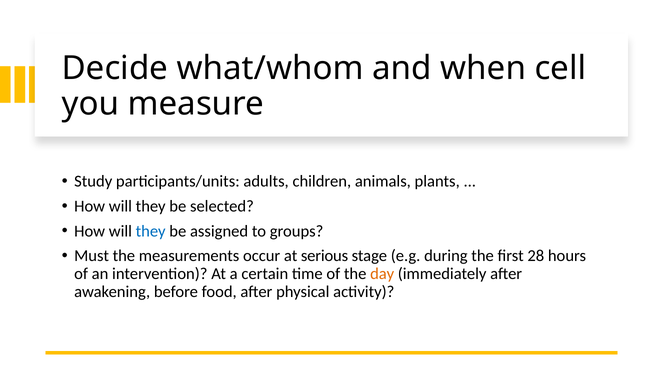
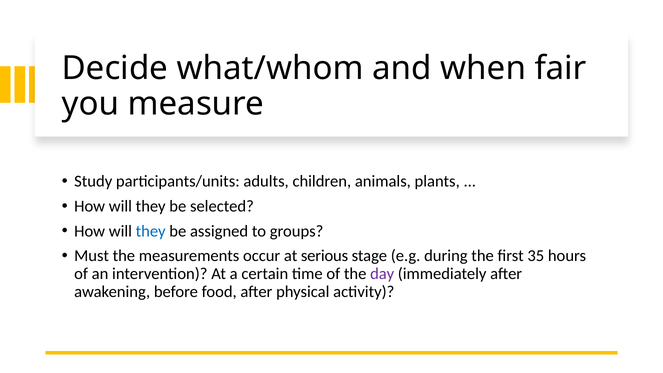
cell: cell -> fair (560, 68)
28: 28 -> 35 (536, 256)
day colour: orange -> purple (382, 274)
